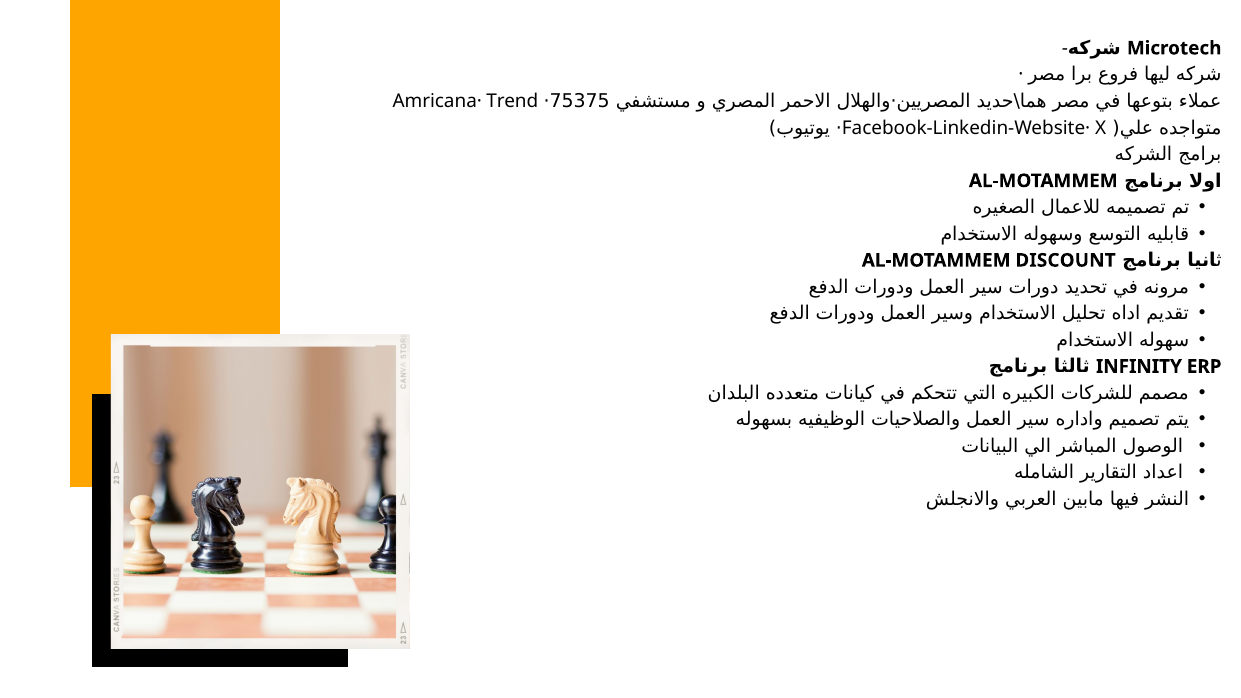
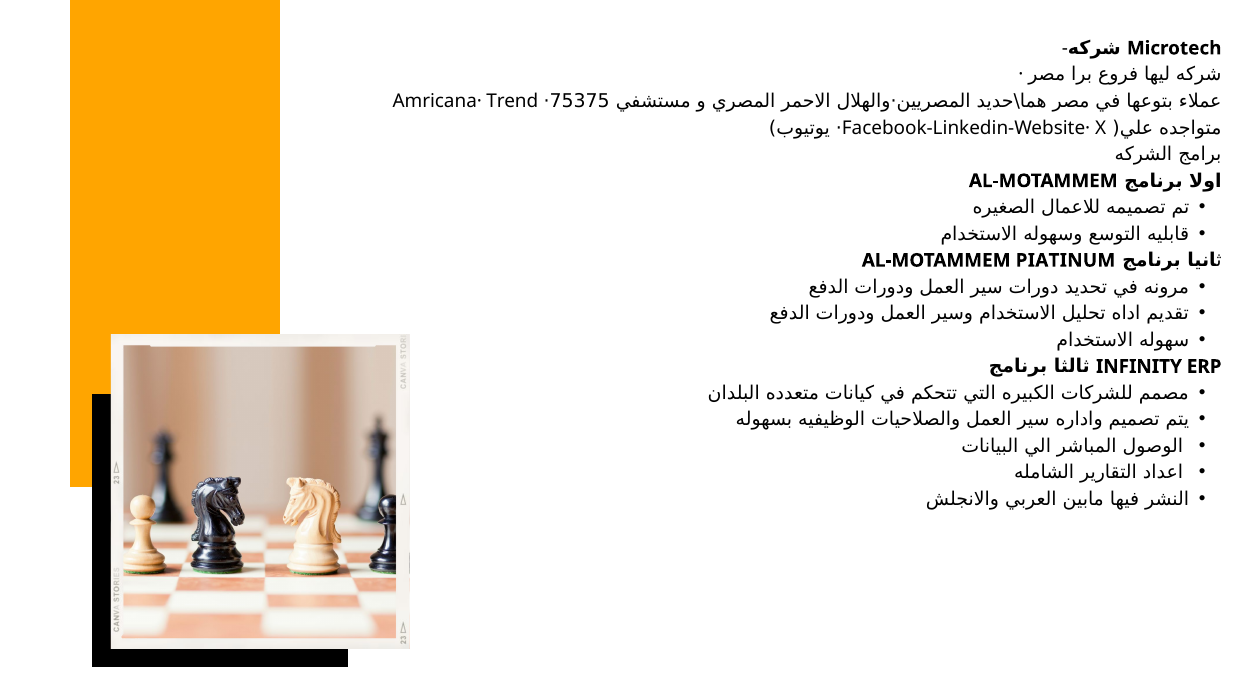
DISCOUNT: DISCOUNT -> PIATINUM (1065, 260)
